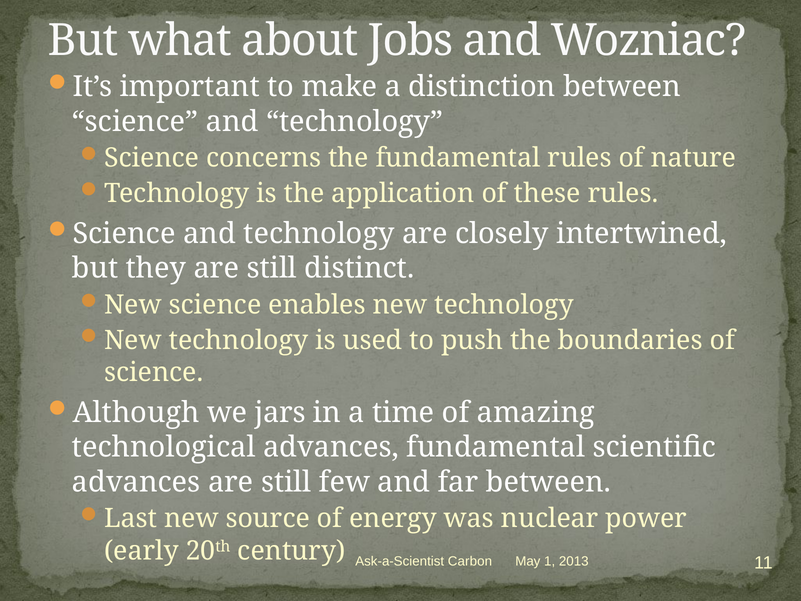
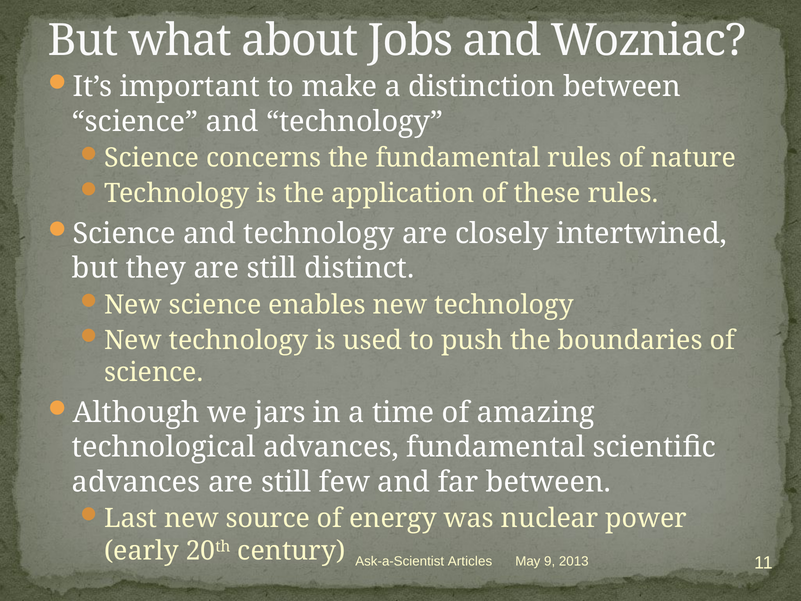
Carbon: Carbon -> Articles (470, 561)
1: 1 -> 9 (550, 561)
